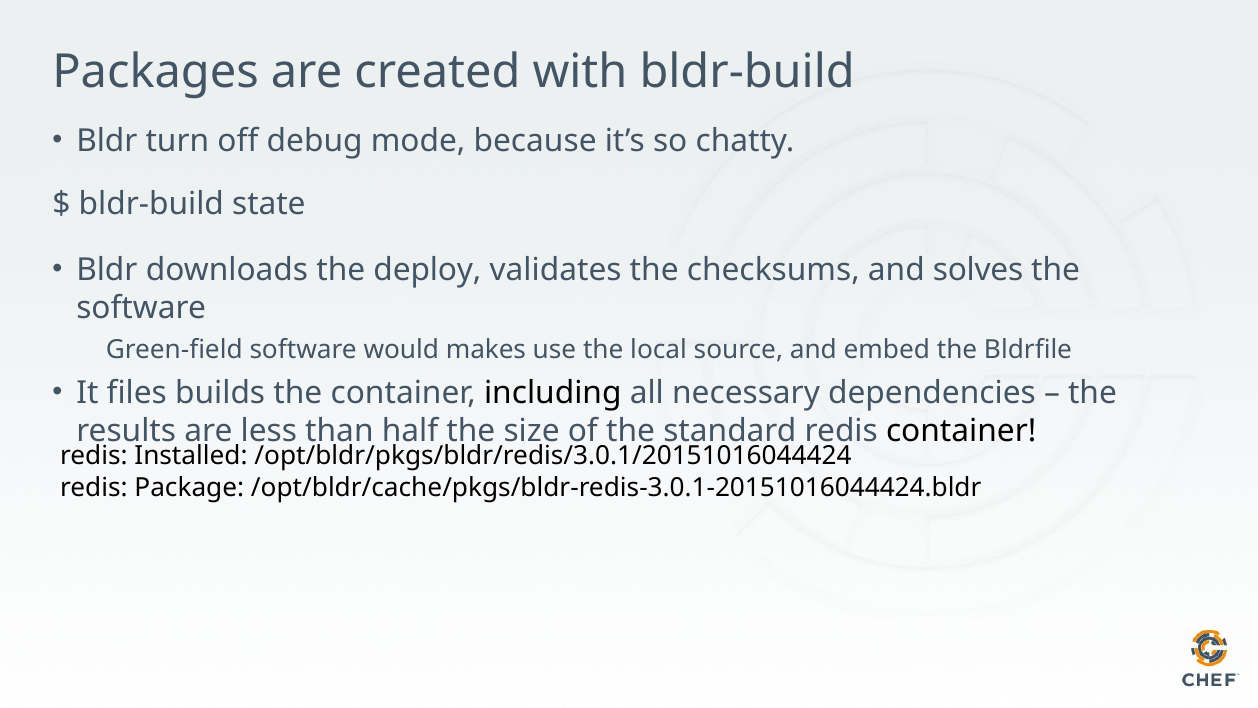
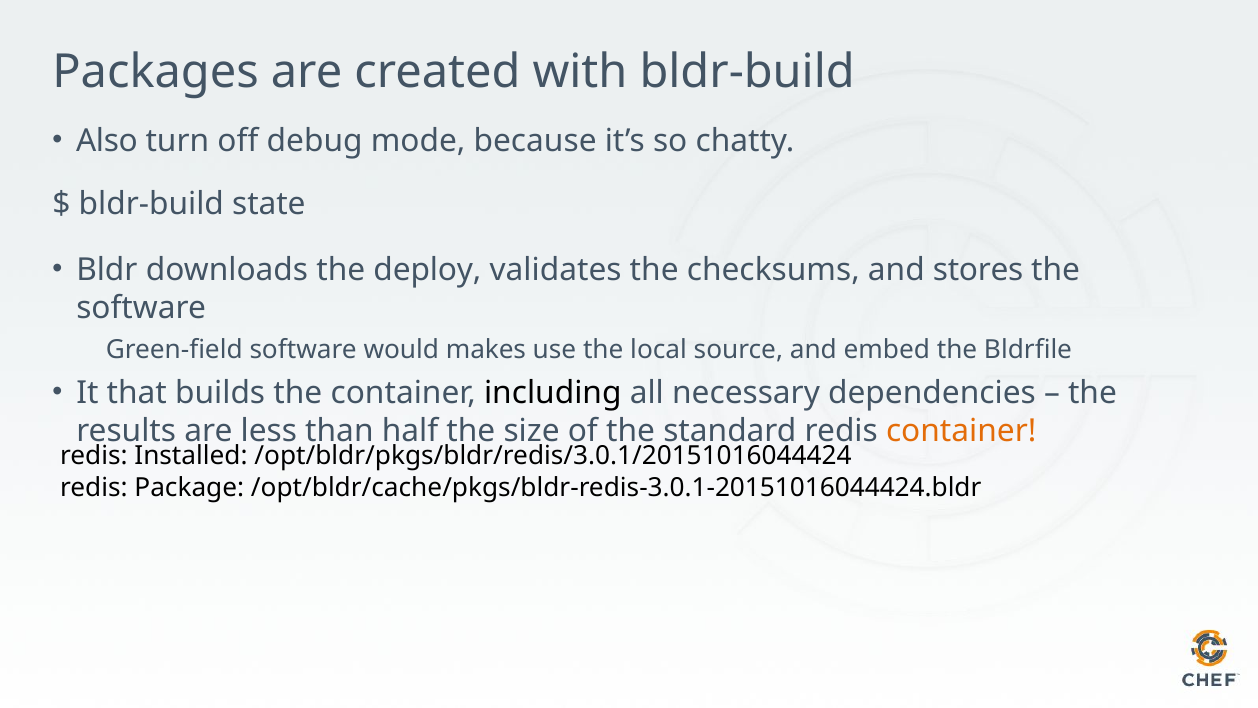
Bldr: Bldr -> Also (107, 141)
solves: solves -> stores (978, 270)
files: files -> that (137, 393)
container colour: black -> orange (961, 431)
